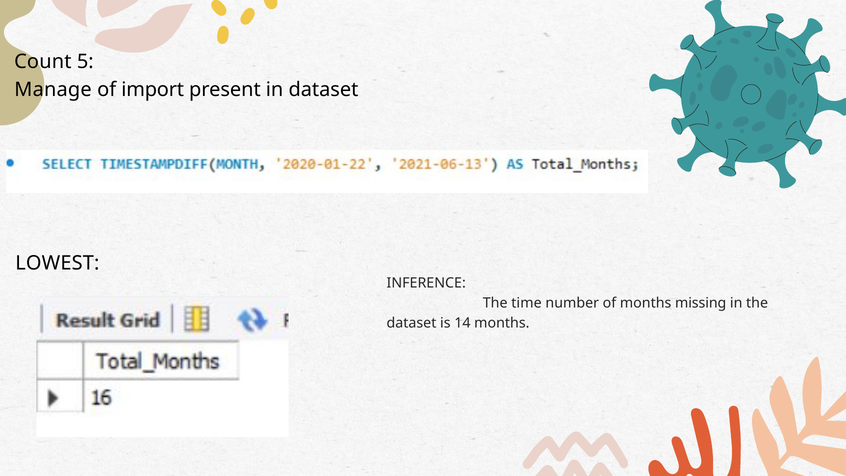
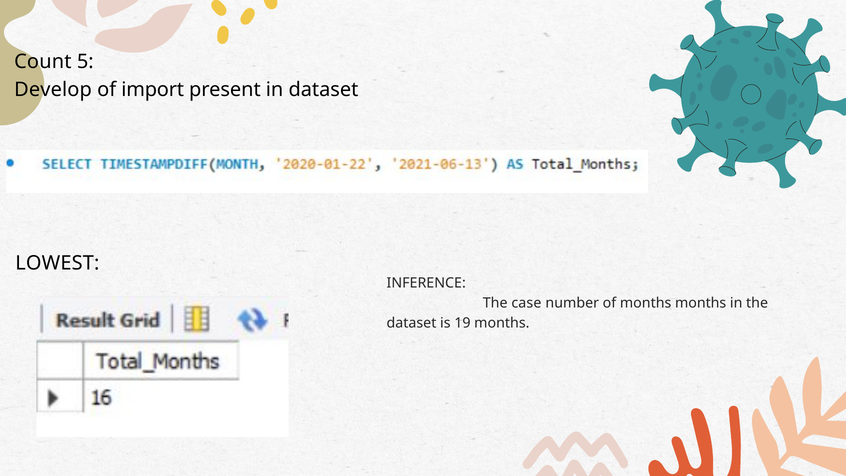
Manage: Manage -> Develop (53, 90)
time: time -> case (526, 303)
months missing: missing -> months (701, 303)
14: 14 -> 19 (462, 323)
